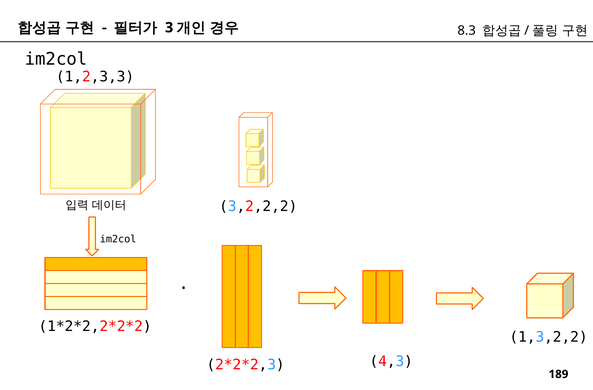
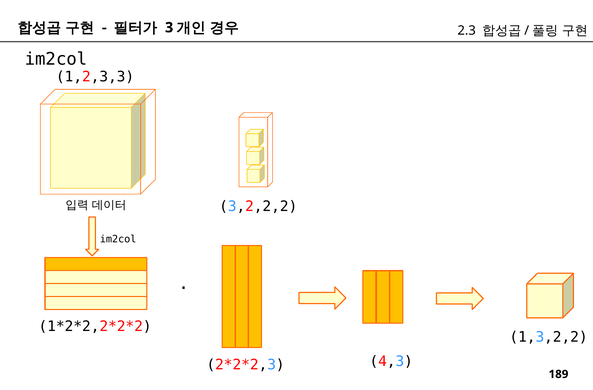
8.3: 8.3 -> 2.3 (467, 30)
